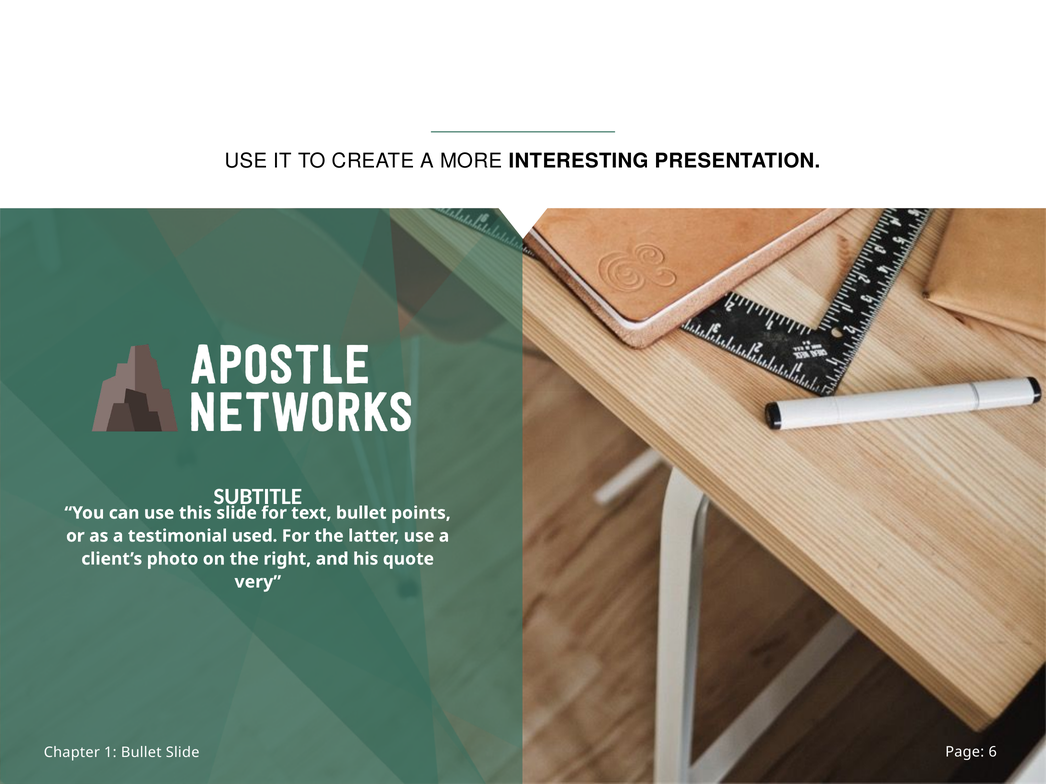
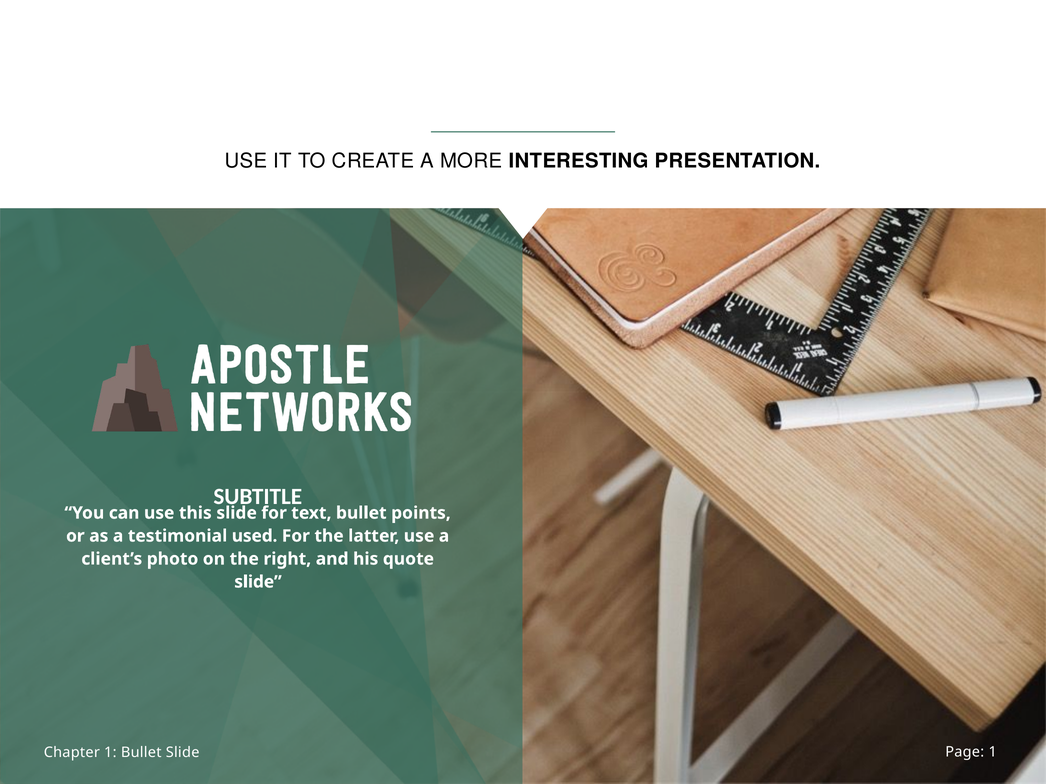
very: very -> slide (258, 582)
Page 6: 6 -> 1 (993, 752)
